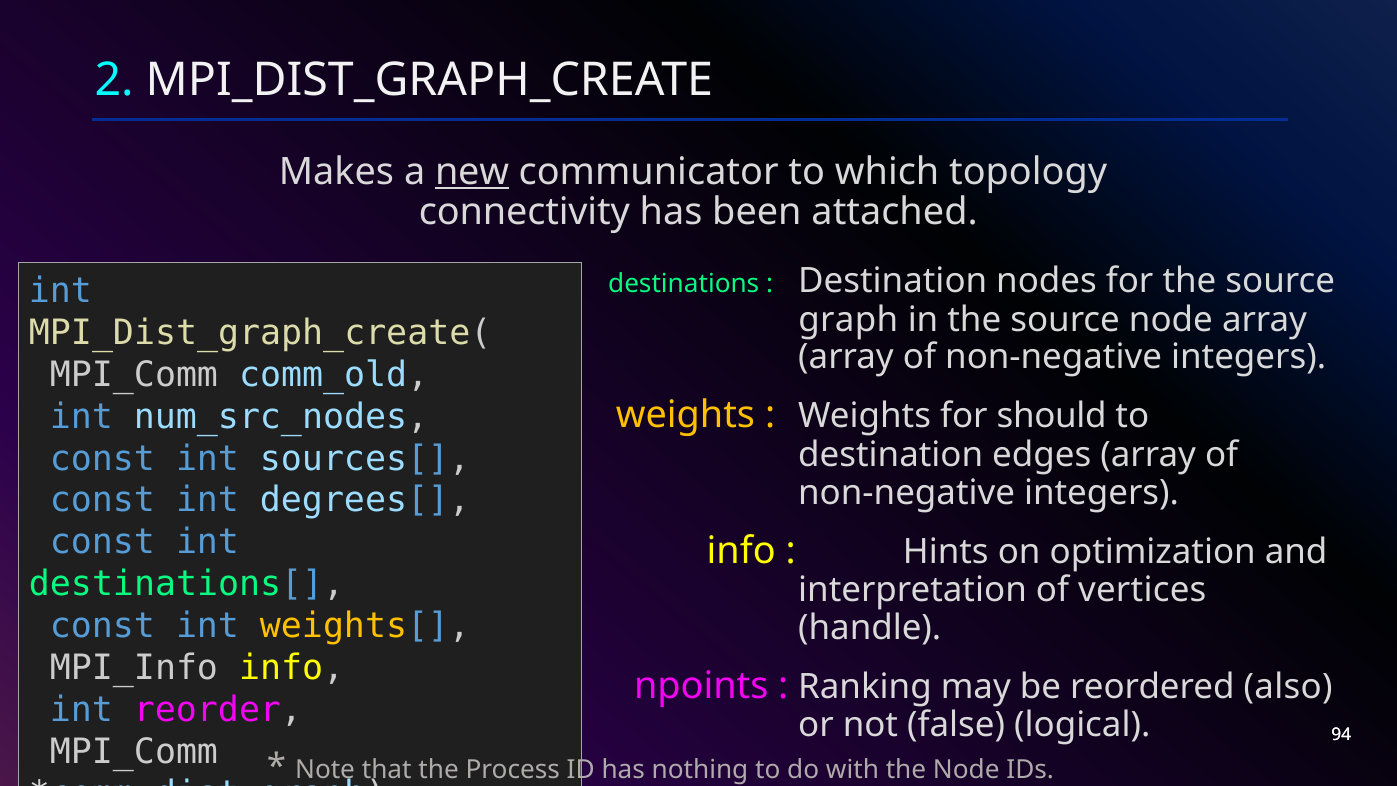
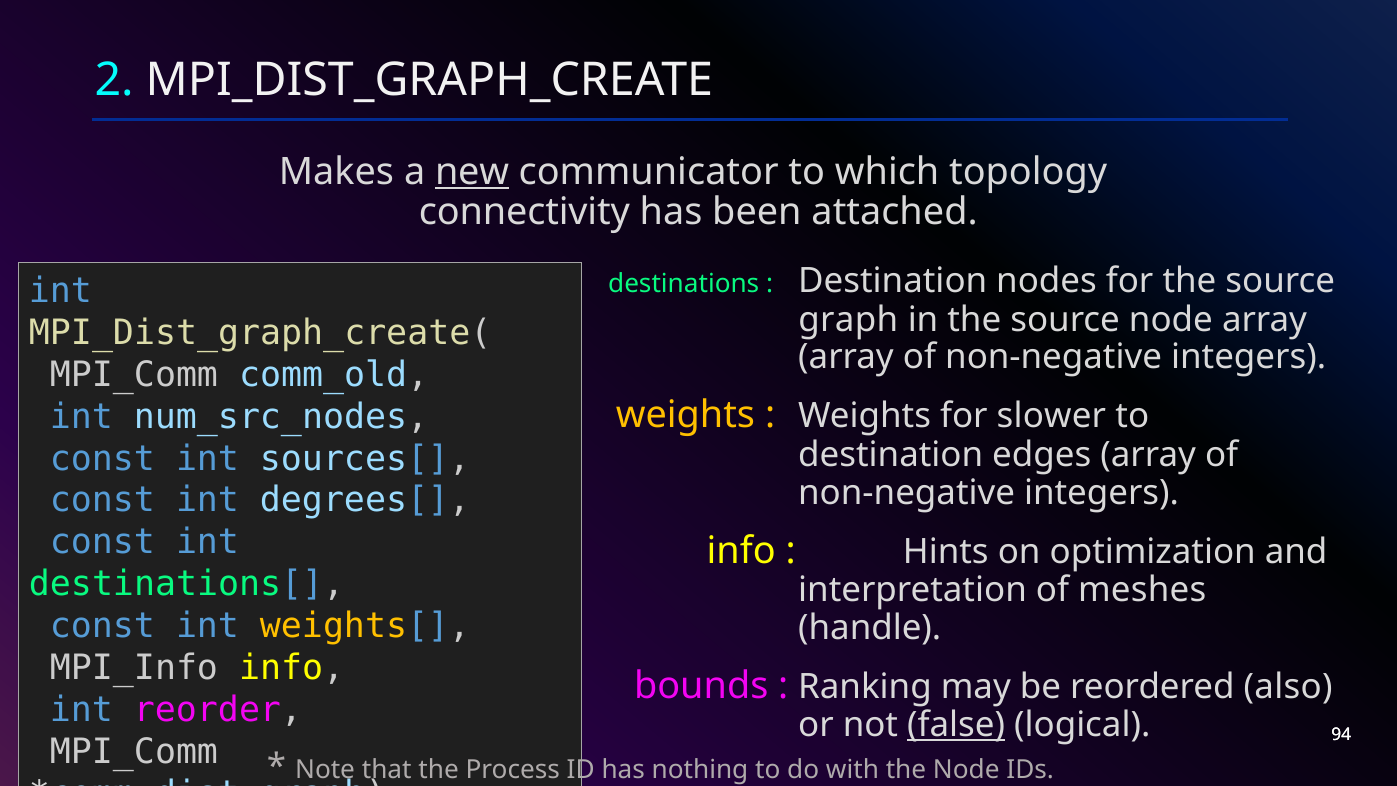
should: should -> slower (1051, 416)
vertices: vertices -> meshes (1142, 590)
npoints: npoints -> bounds (701, 686)
false underline: none -> present (956, 725)
